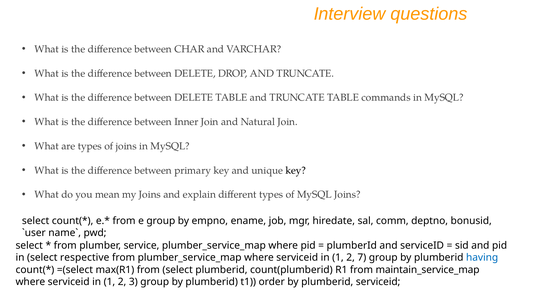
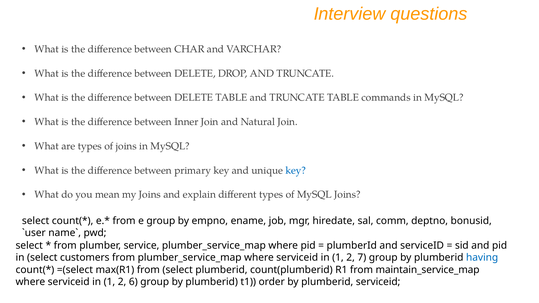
key colour: black -> blue (296, 170)
respective: respective -> customers (85, 258)
3: 3 -> 6 (133, 282)
